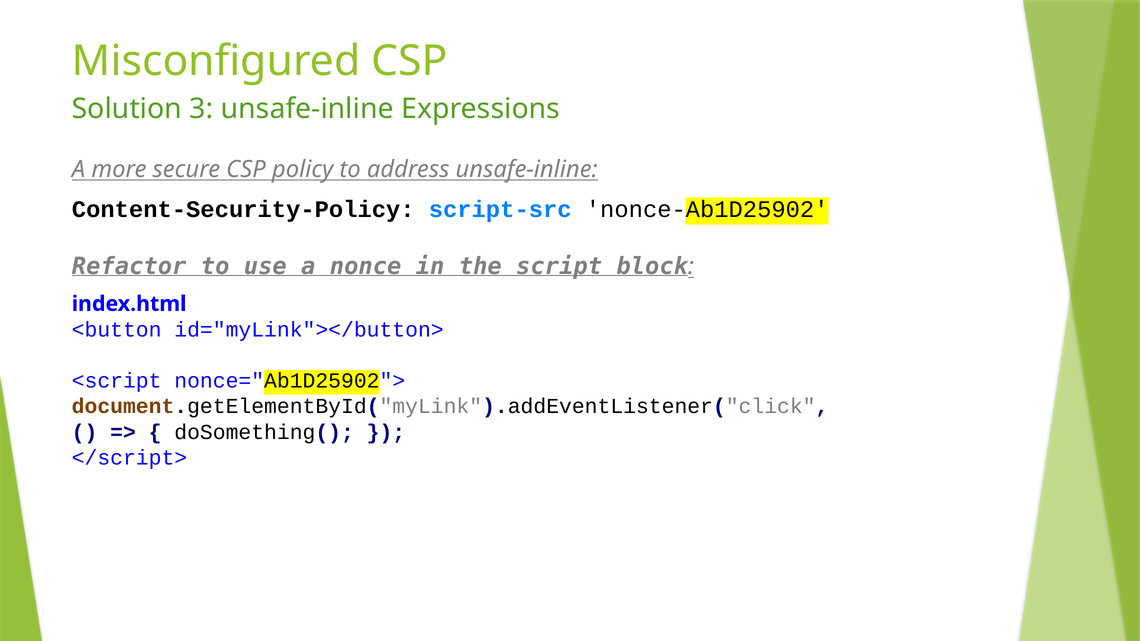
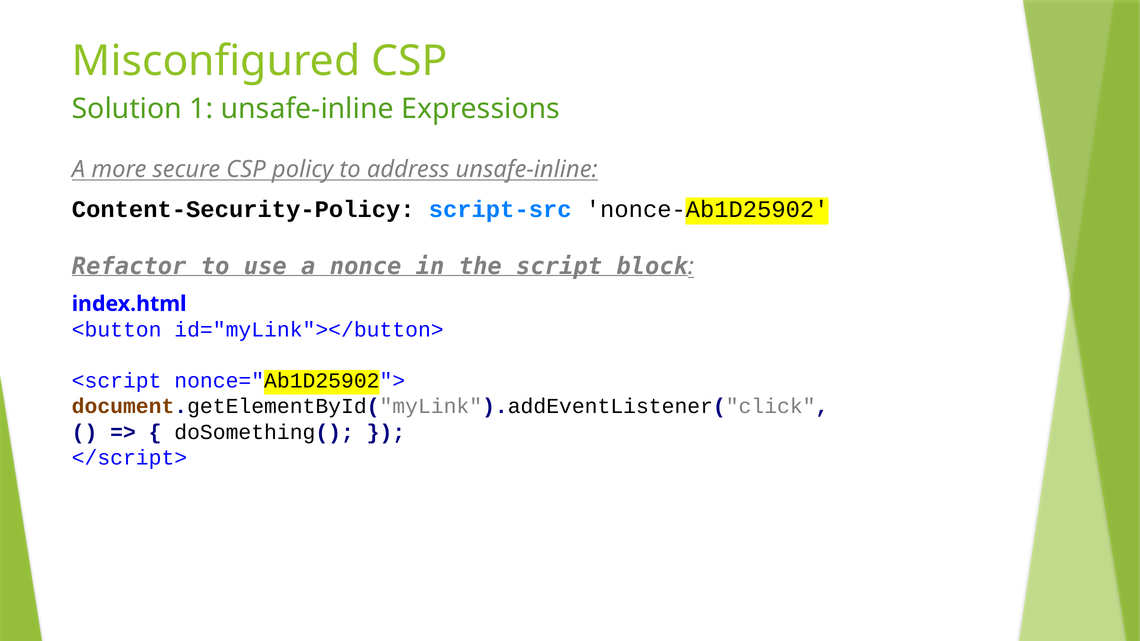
3: 3 -> 1 (201, 109)
